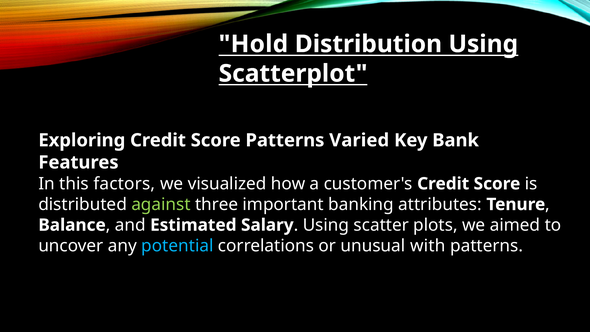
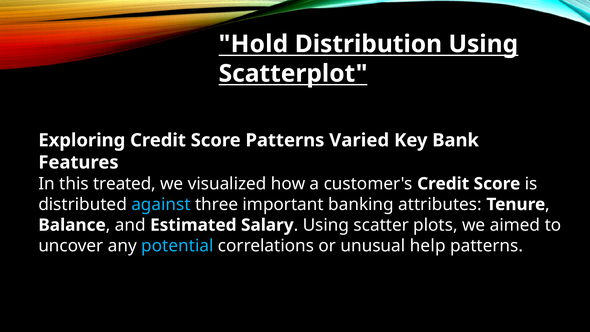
factors: factors -> treated (124, 184)
against colour: light green -> light blue (161, 204)
with: with -> help (428, 246)
